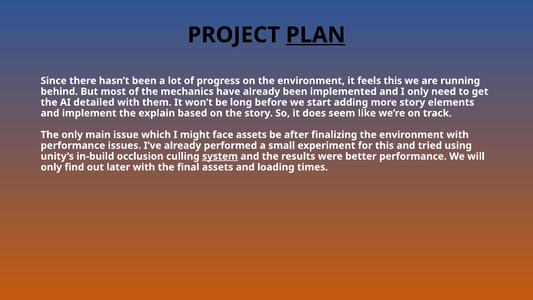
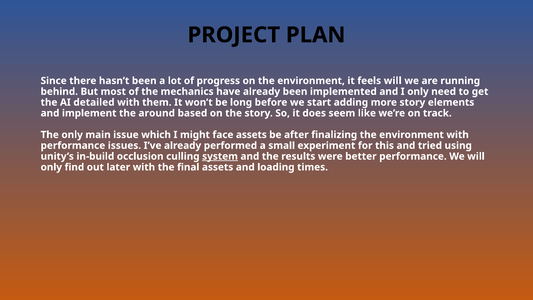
PLAN underline: present -> none (316, 35)
feels this: this -> will (393, 81)
explain: explain -> around (157, 113)
